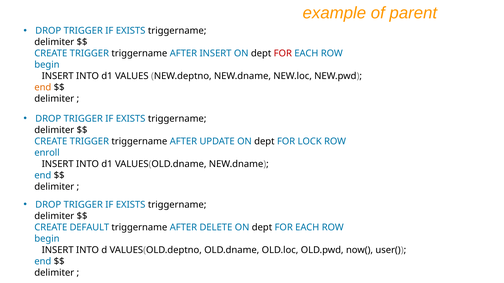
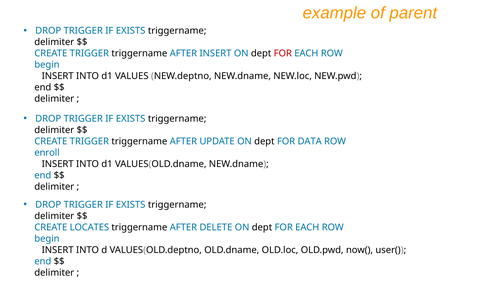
end colour: orange -> black (43, 88)
LOCK: LOCK -> DATA (310, 142)
DEFAULT: DEFAULT -> LOCATES (89, 228)
